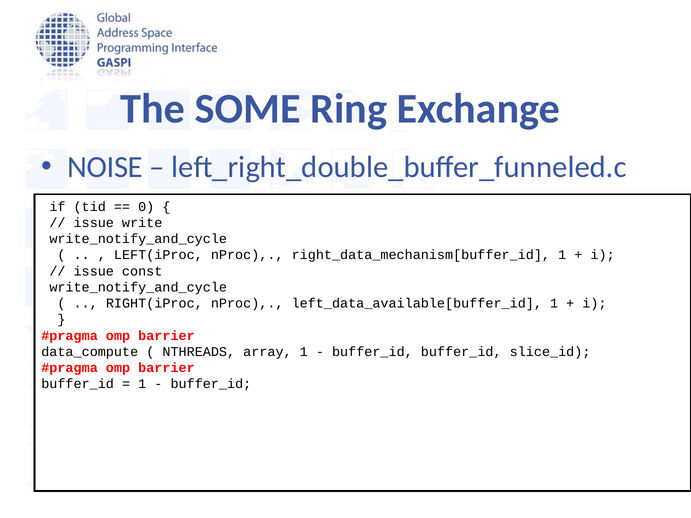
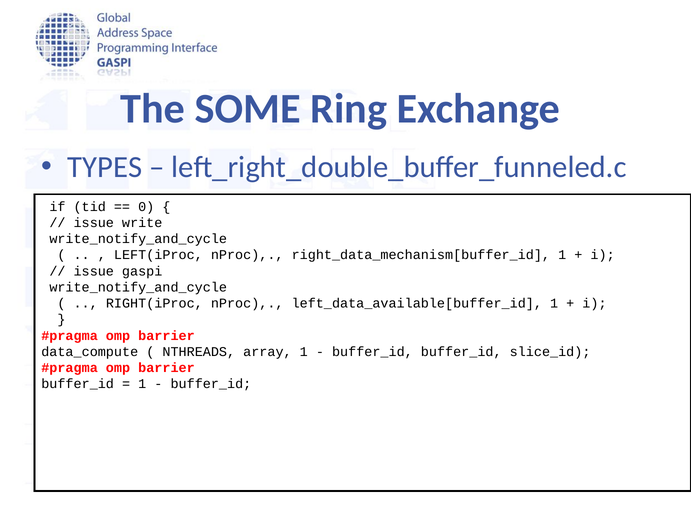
NOISE: NOISE -> TYPES (105, 167)
const: const -> gaspi (142, 271)
